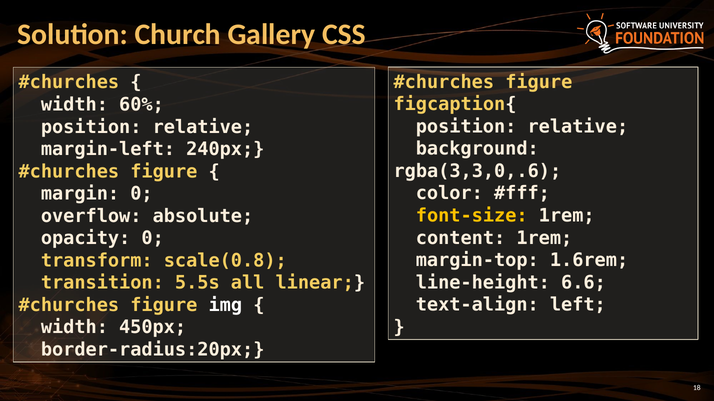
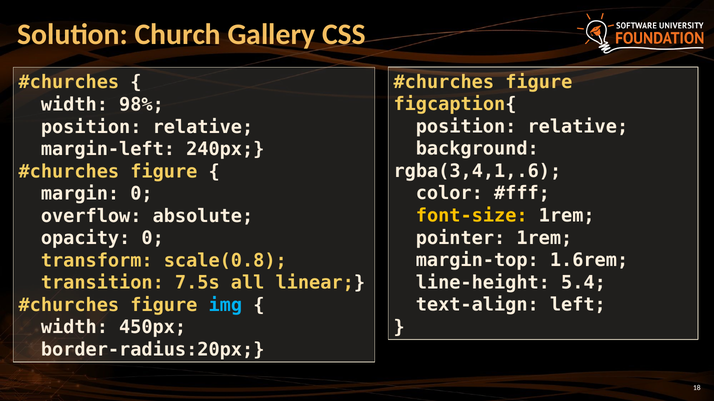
60%: 60% -> 98% (141, 105)
rgba(3,3,0,.6: rgba(3,3,0,.6 -> rgba(3,4,1,.6 (477, 171)
content: content -> pointer (461, 238)
6.6: 6.6 -> 5.4 (583, 283)
5.5s: 5.5s -> 7.5s (197, 283)
img colour: white -> light blue (225, 306)
